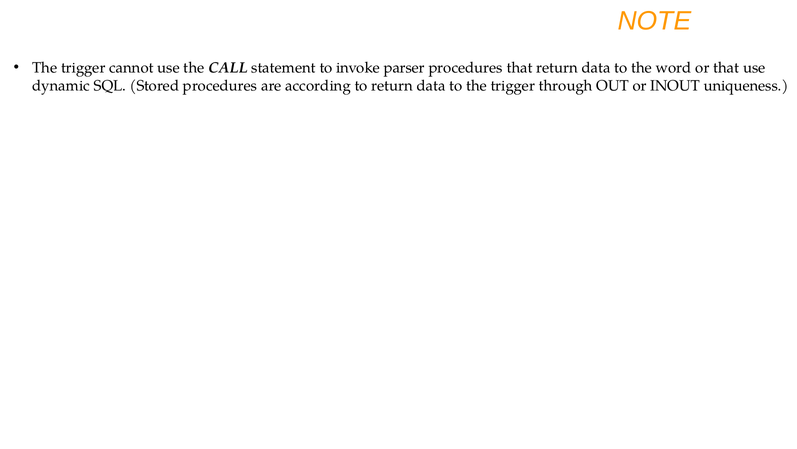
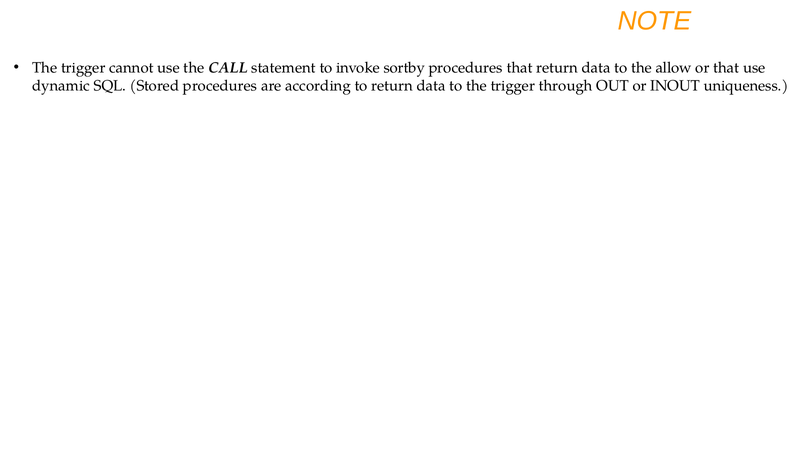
parser: parser -> sortby (404, 68)
word: word -> allow (674, 68)
